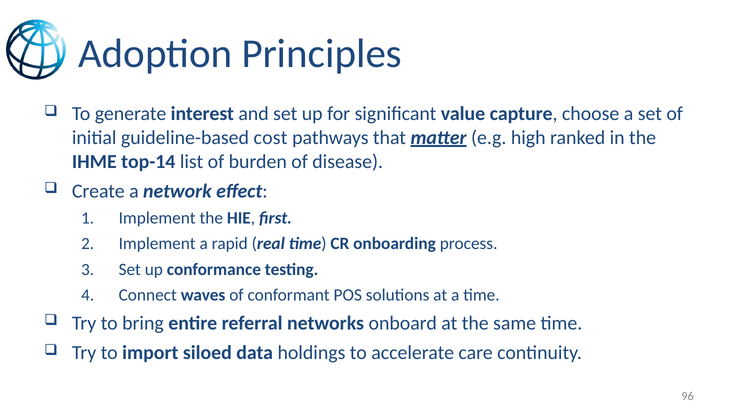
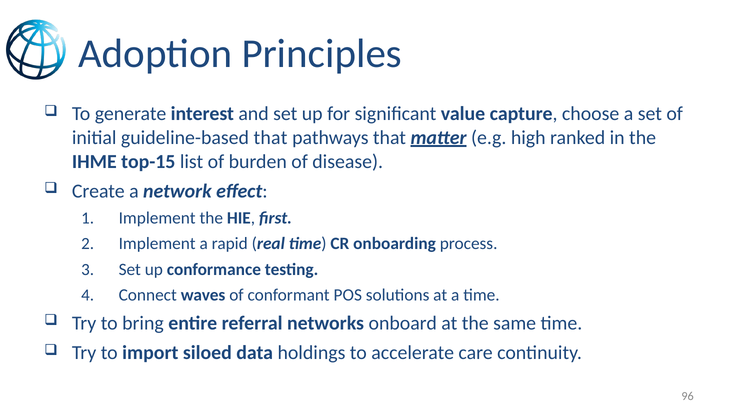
guideline-based cost: cost -> that (270, 138)
top-14: top-14 -> top-15 (148, 162)
